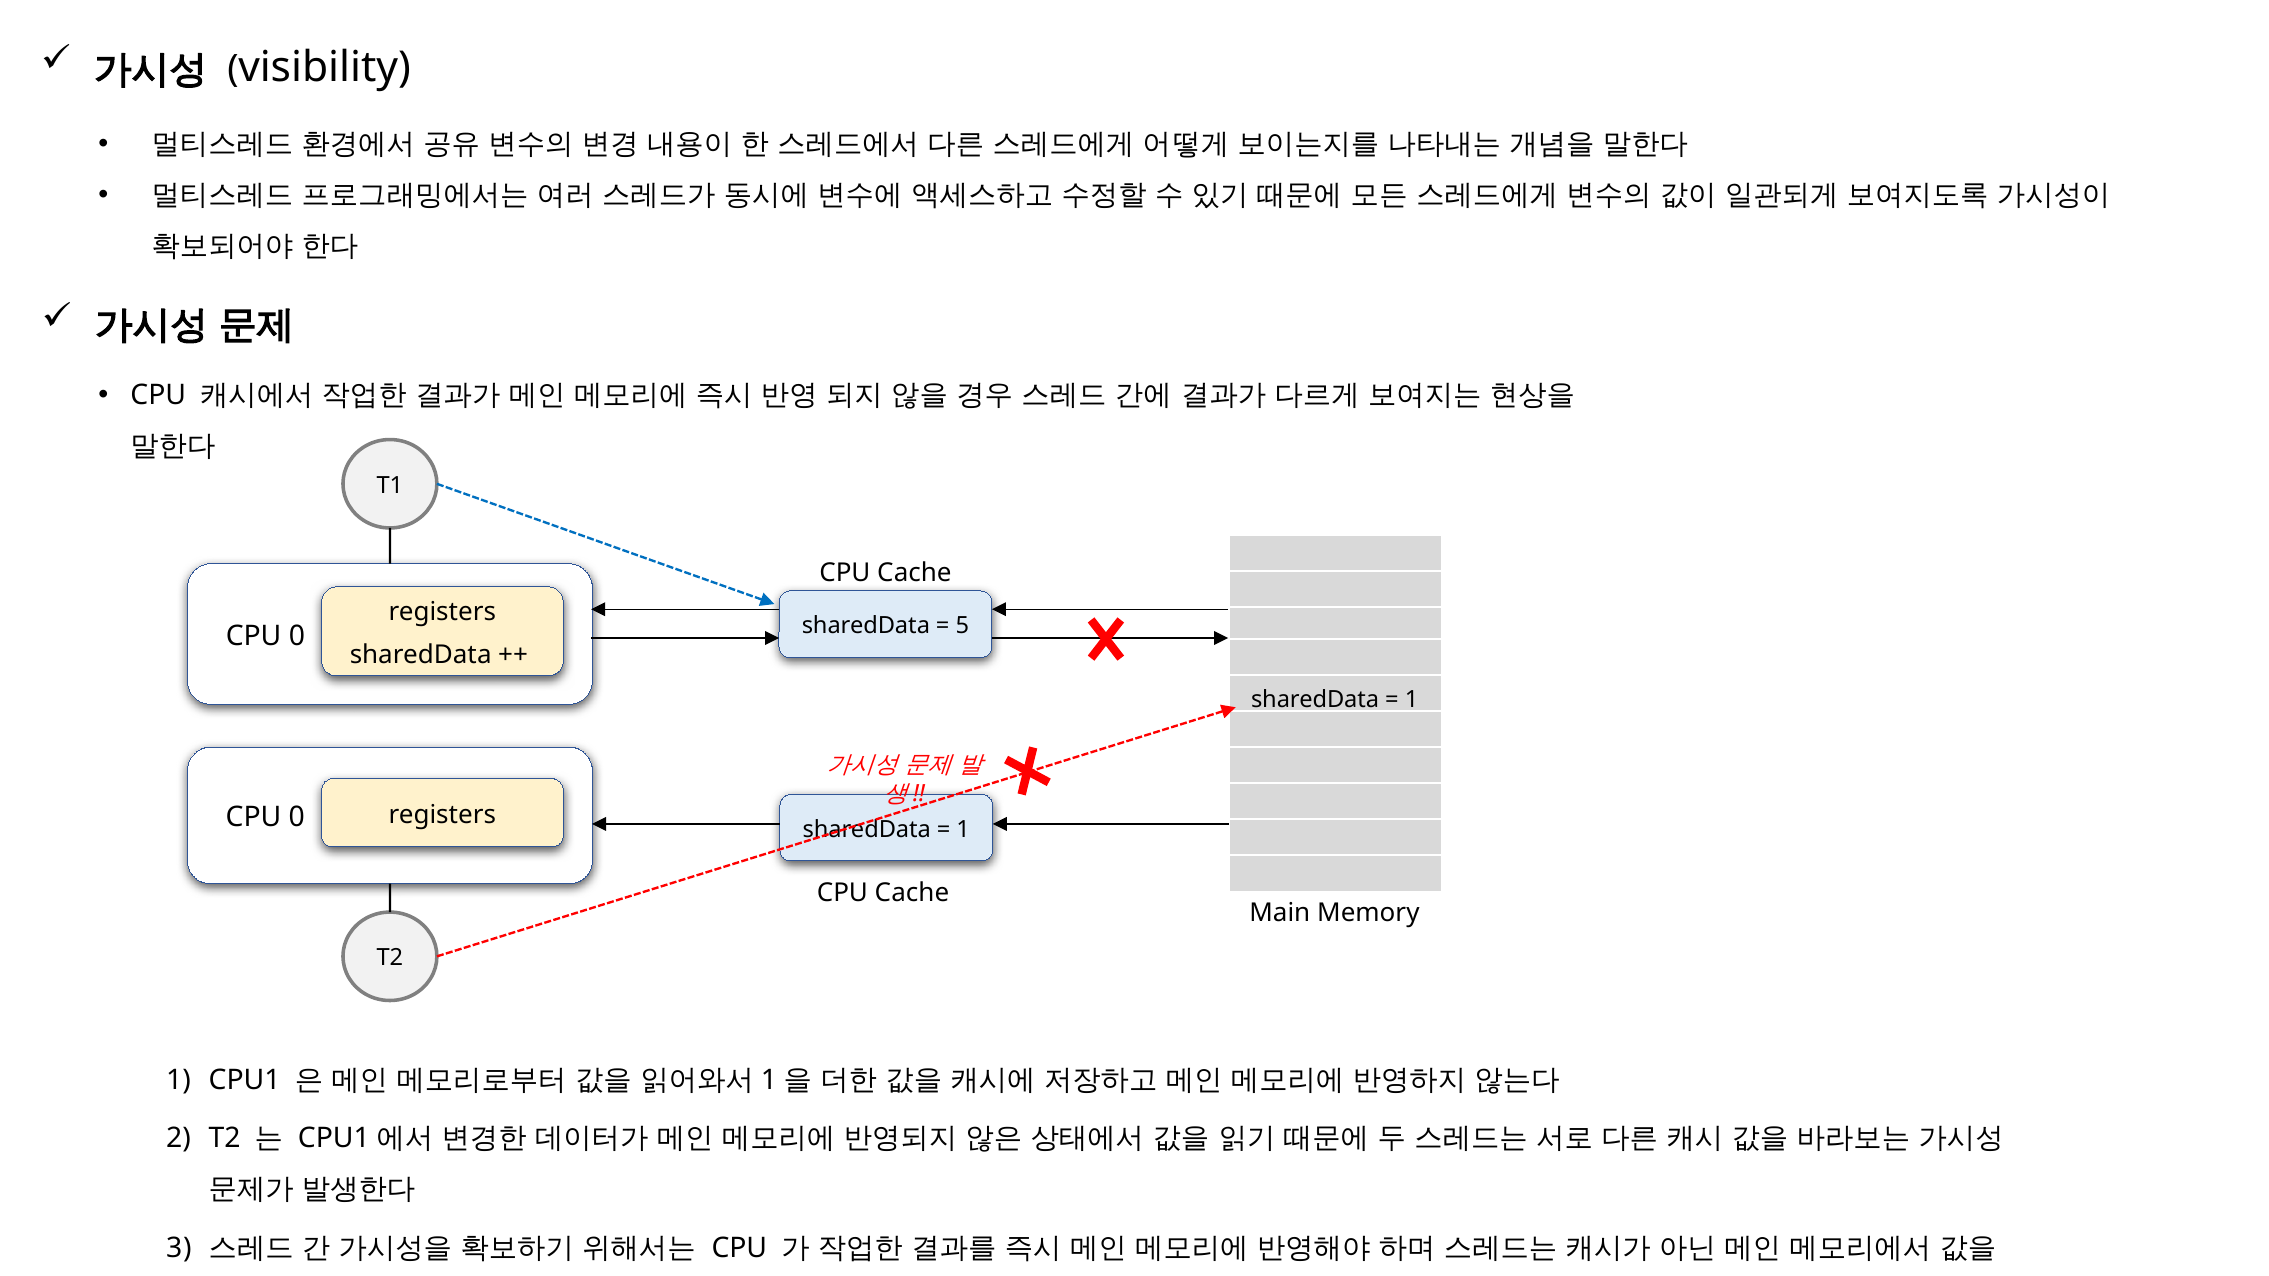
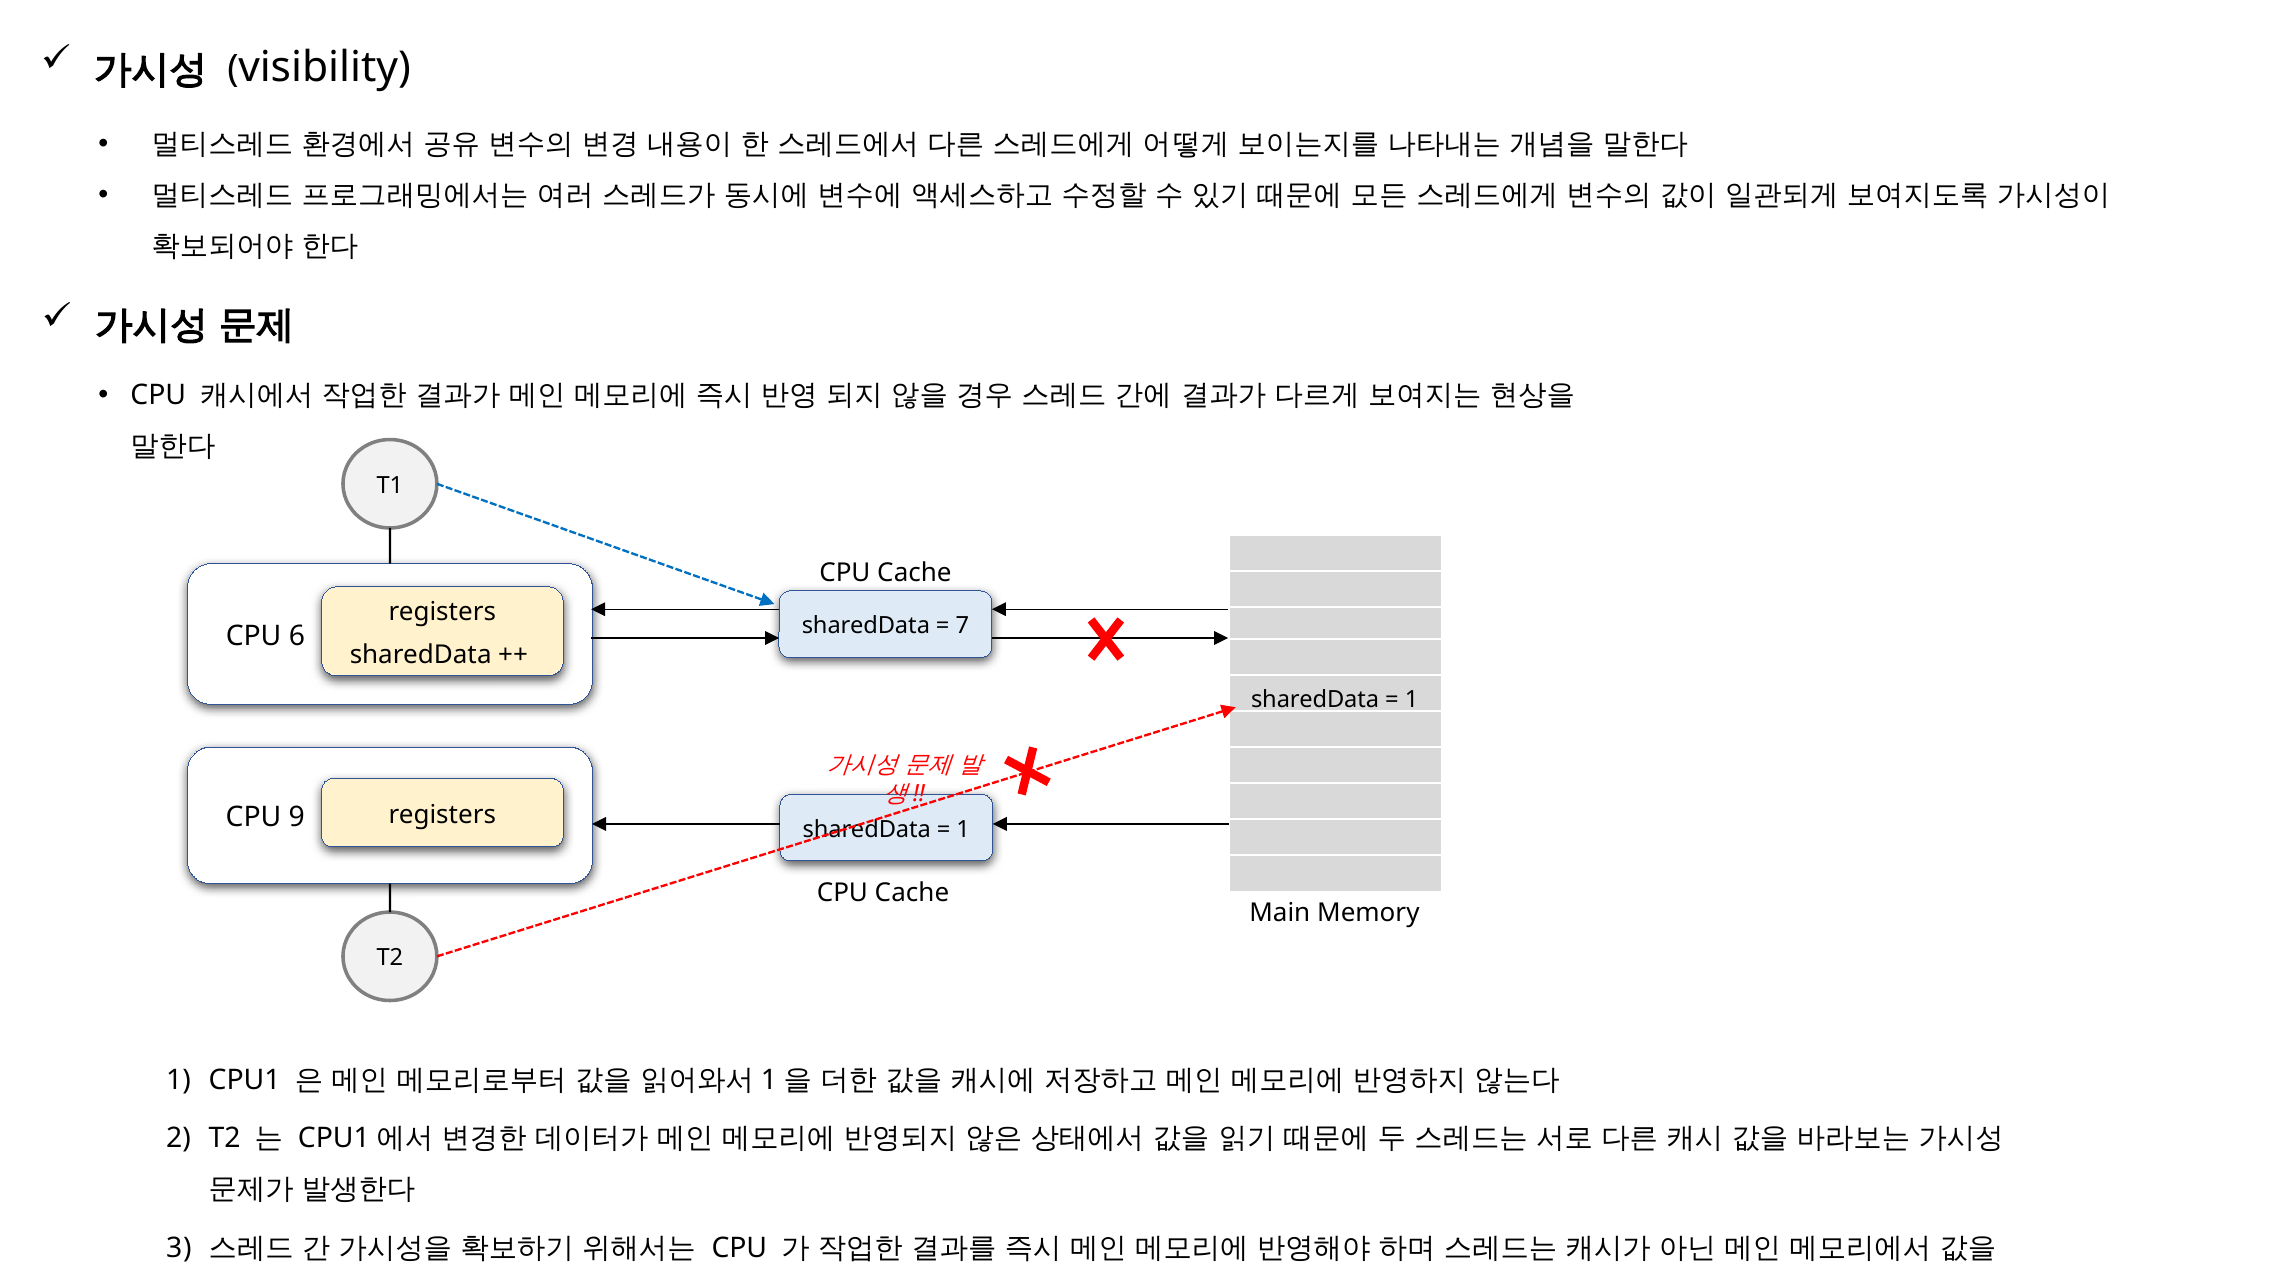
0: 0 -> 6 (297, 636)
5: 5 -> 7 (962, 626)
0: 0 -> 9 (297, 818)
